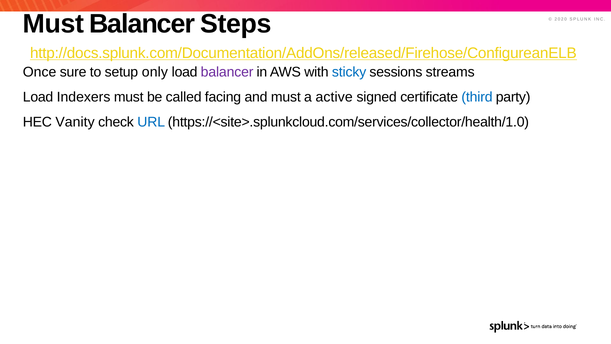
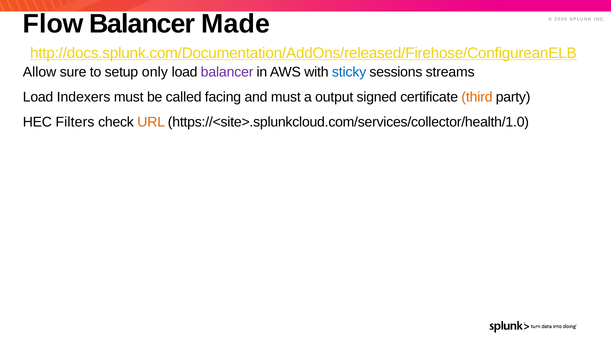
Must: Must -> Flow (53, 24)
Steps: Steps -> Made (236, 24)
Once: Once -> Allow (40, 72)
active: active -> output (334, 97)
third colour: blue -> orange (477, 97)
Vanity: Vanity -> Filters (75, 122)
URL colour: blue -> orange (151, 122)
